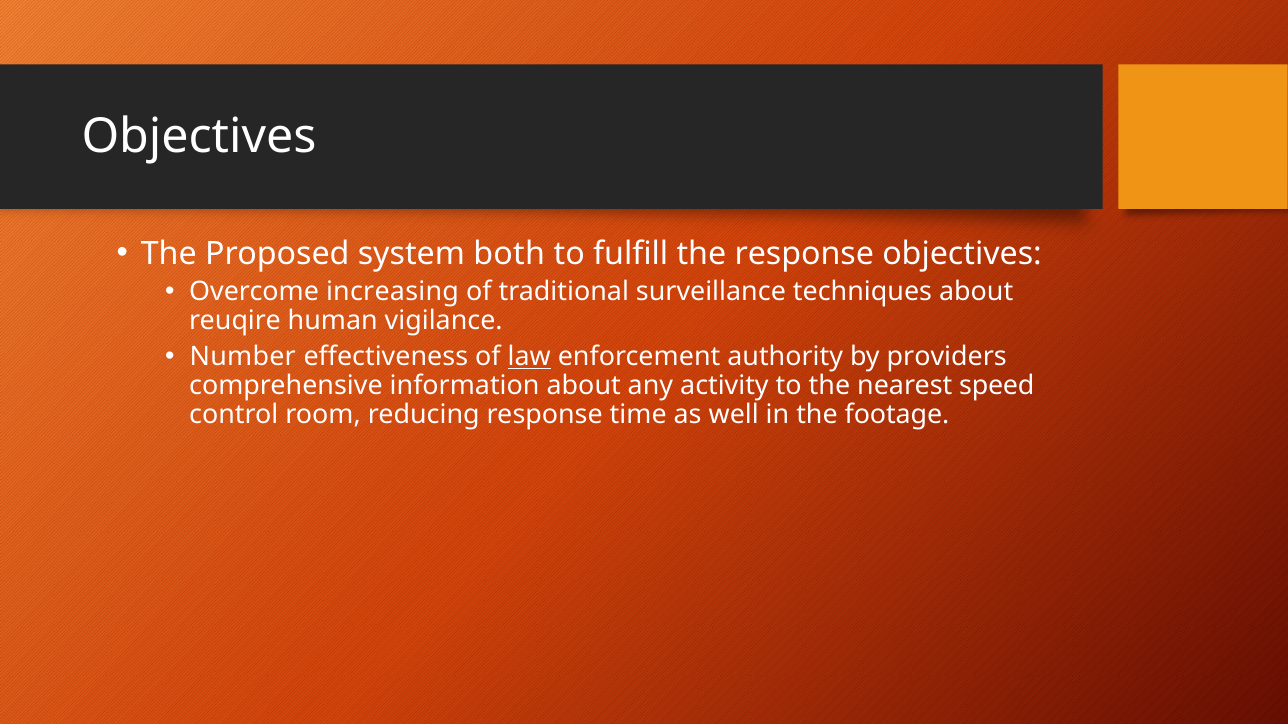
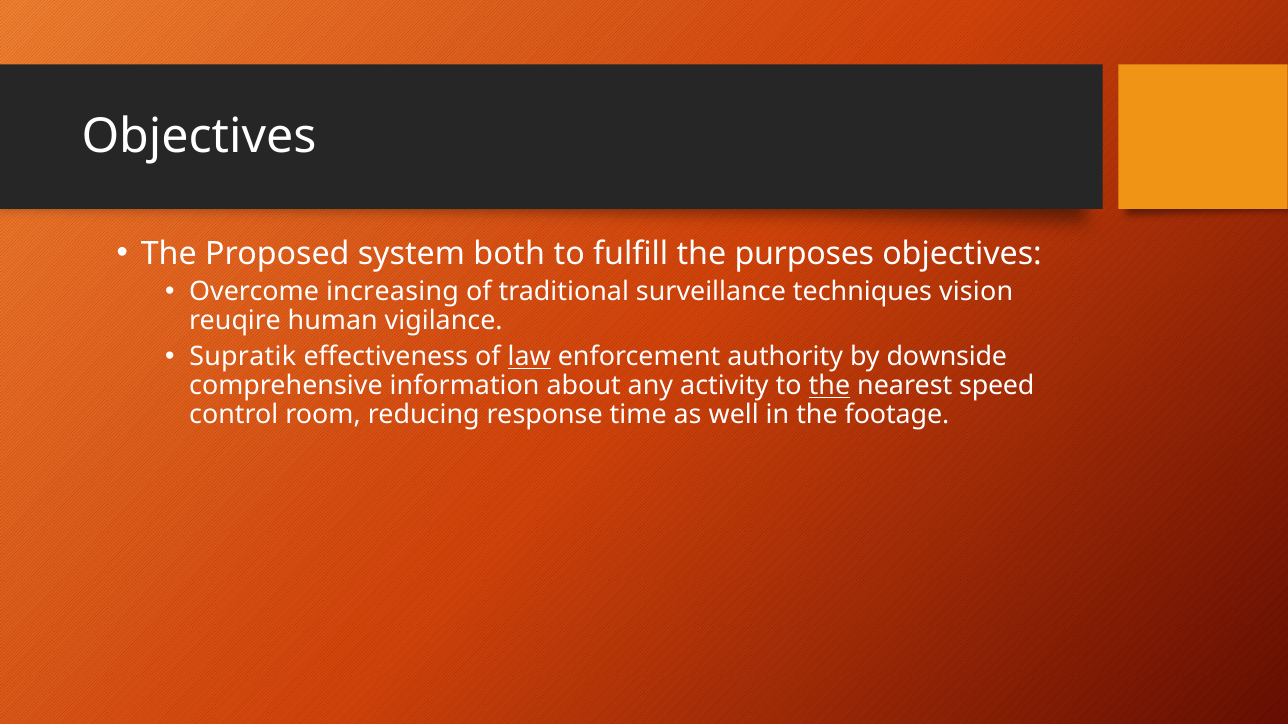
the response: response -> purposes (804, 254)
techniques about: about -> vision (976, 292)
Number: Number -> Supratik (243, 357)
providers: providers -> downside (947, 357)
the underline: none -> present (829, 386)
